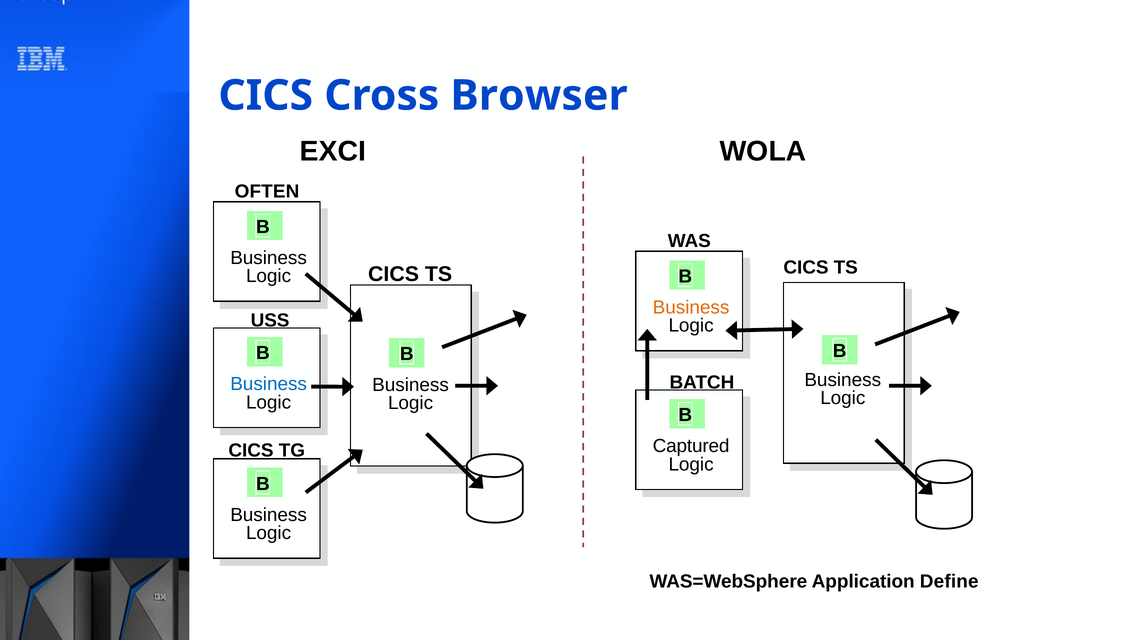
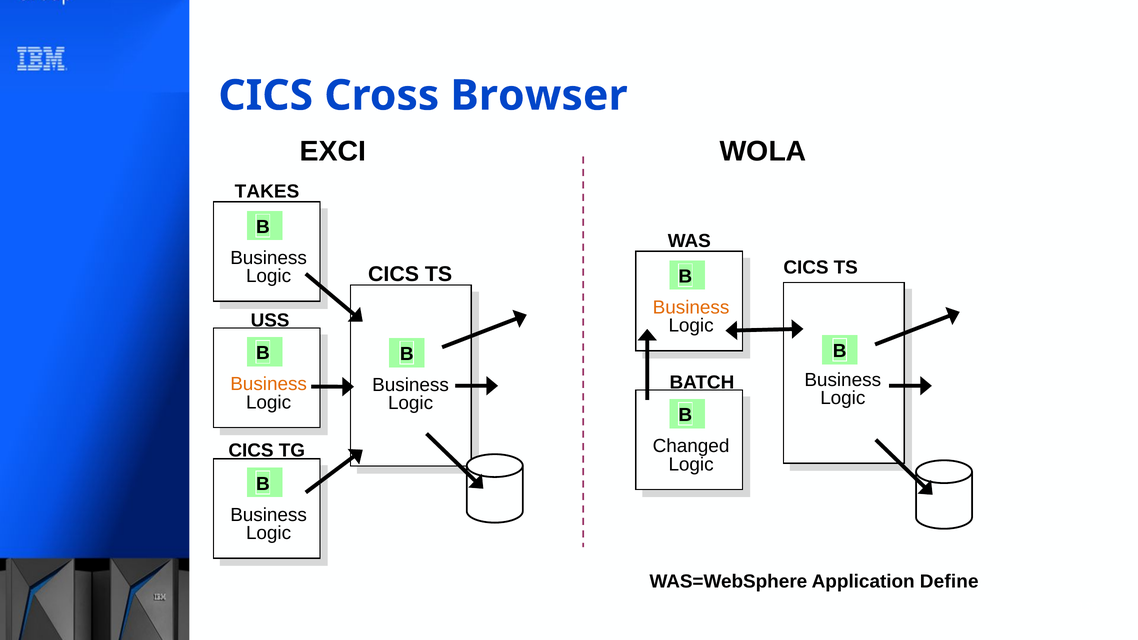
OFTEN: OFTEN -> TAKES (267, 192)
Business colour: blue -> orange (269, 384)
Captured: Captured -> Changed (691, 446)
